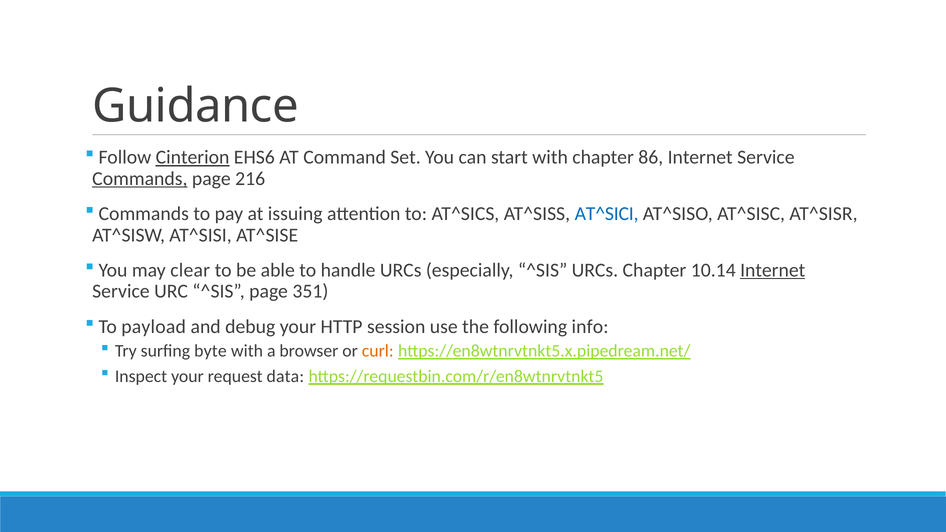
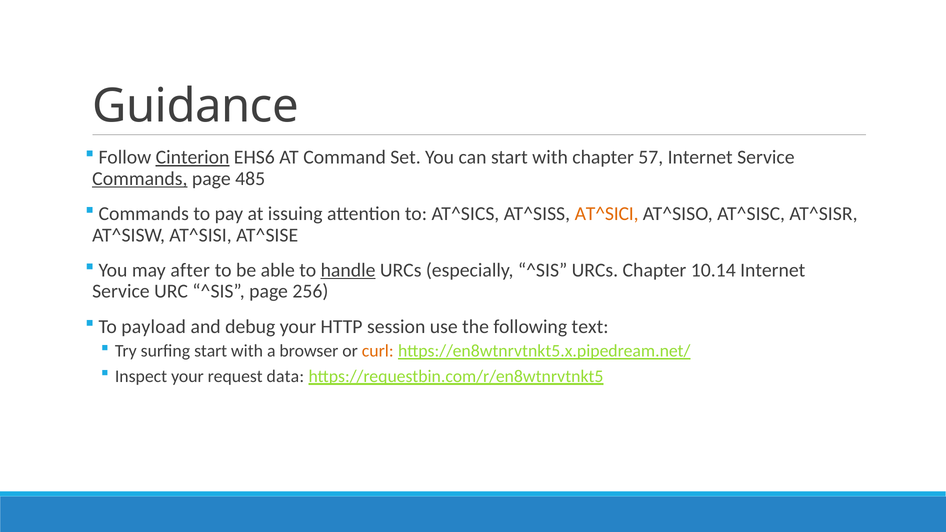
86: 86 -> 57 (651, 157)
216: 216 -> 485 (250, 179)
AT^SICI colour: blue -> orange (607, 214)
clear: clear -> after (190, 270)
handle underline: none -> present (348, 270)
Internet underline: present -> none (773, 270)
351: 351 -> 256 (310, 291)
info: info -> text (590, 327)
surfing byte: byte -> start (211, 351)
